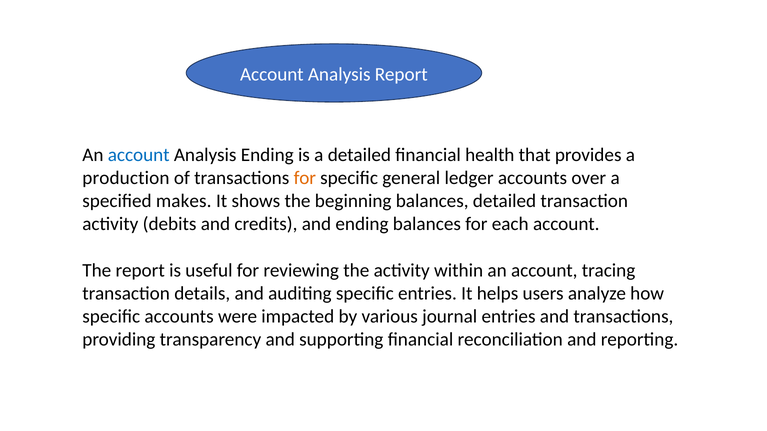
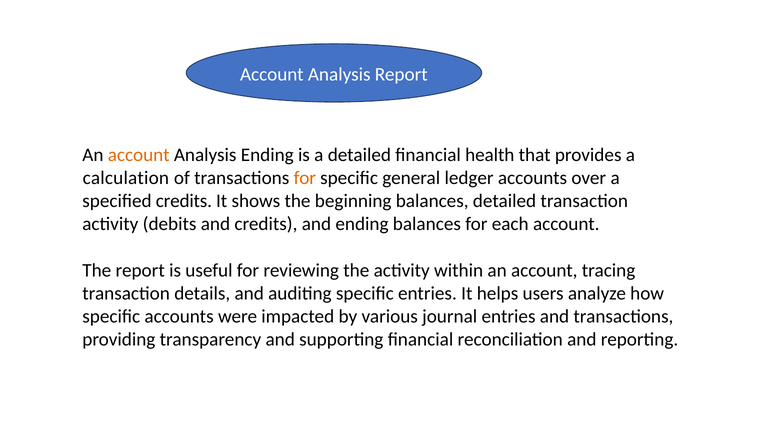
account colour: blue -> orange (139, 155)
production: production -> calculation (126, 178)
specified makes: makes -> credits (184, 201)
